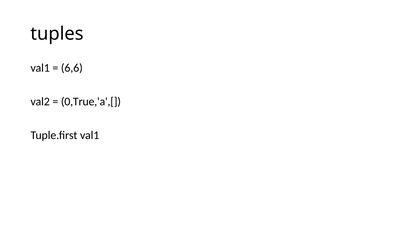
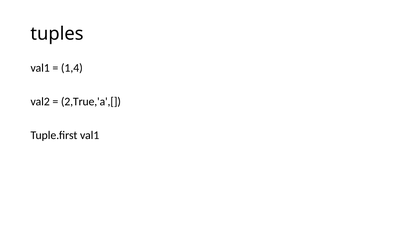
6,6: 6,6 -> 1,4 (72, 68)
0,True,'a',[: 0,True,'a',[ -> 2,True,'a',[ (91, 101)
